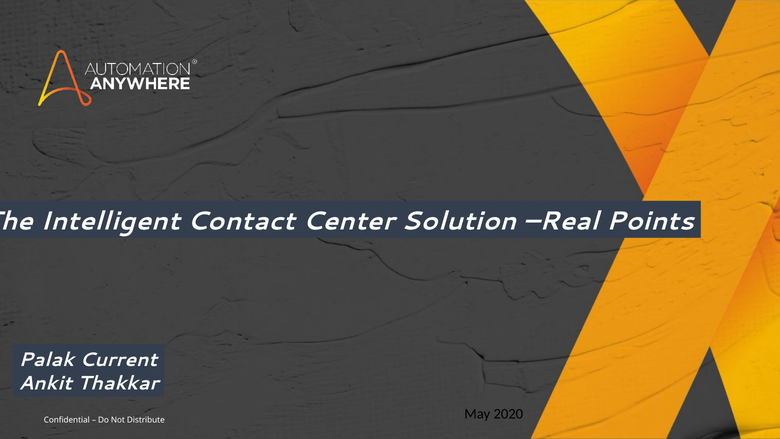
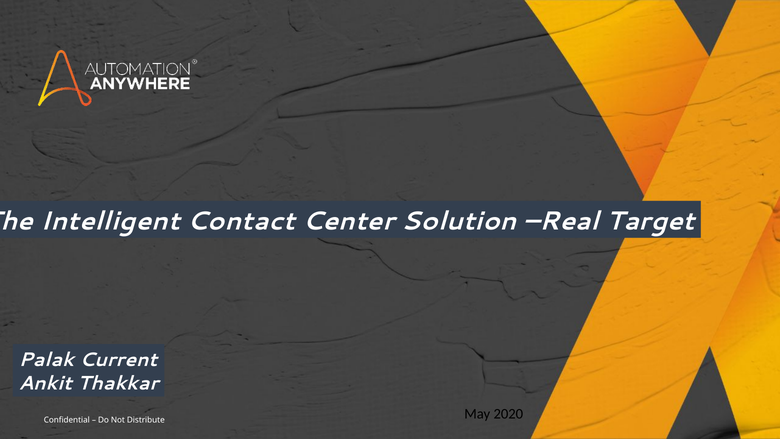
Points: Points -> Target (650, 221)
